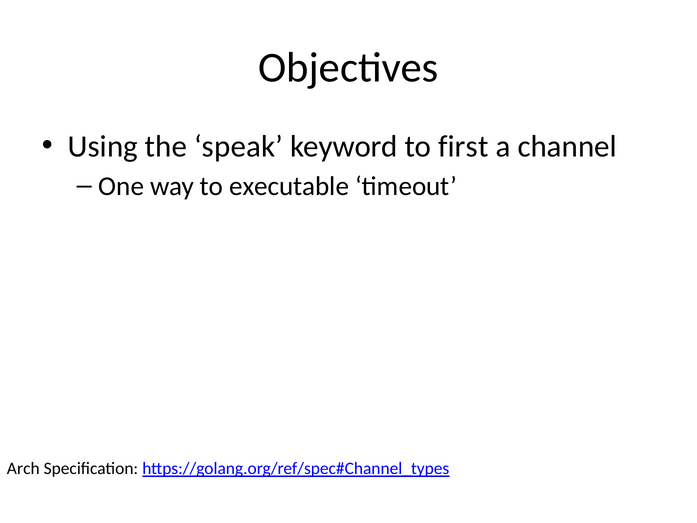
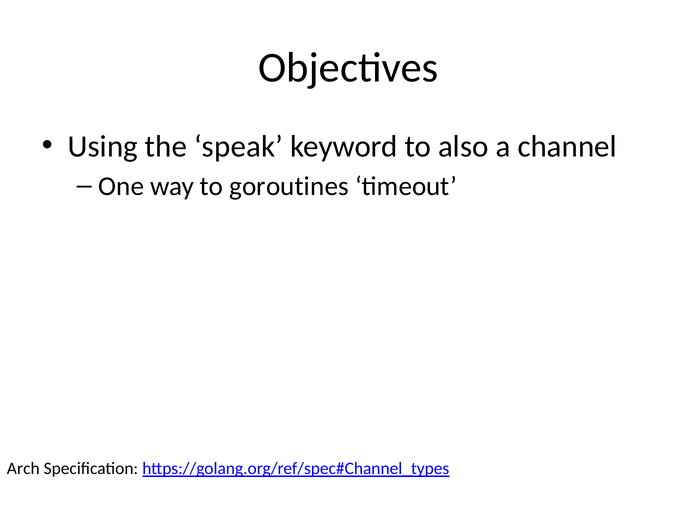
first: first -> also (463, 146)
executable: executable -> goroutines (289, 186)
